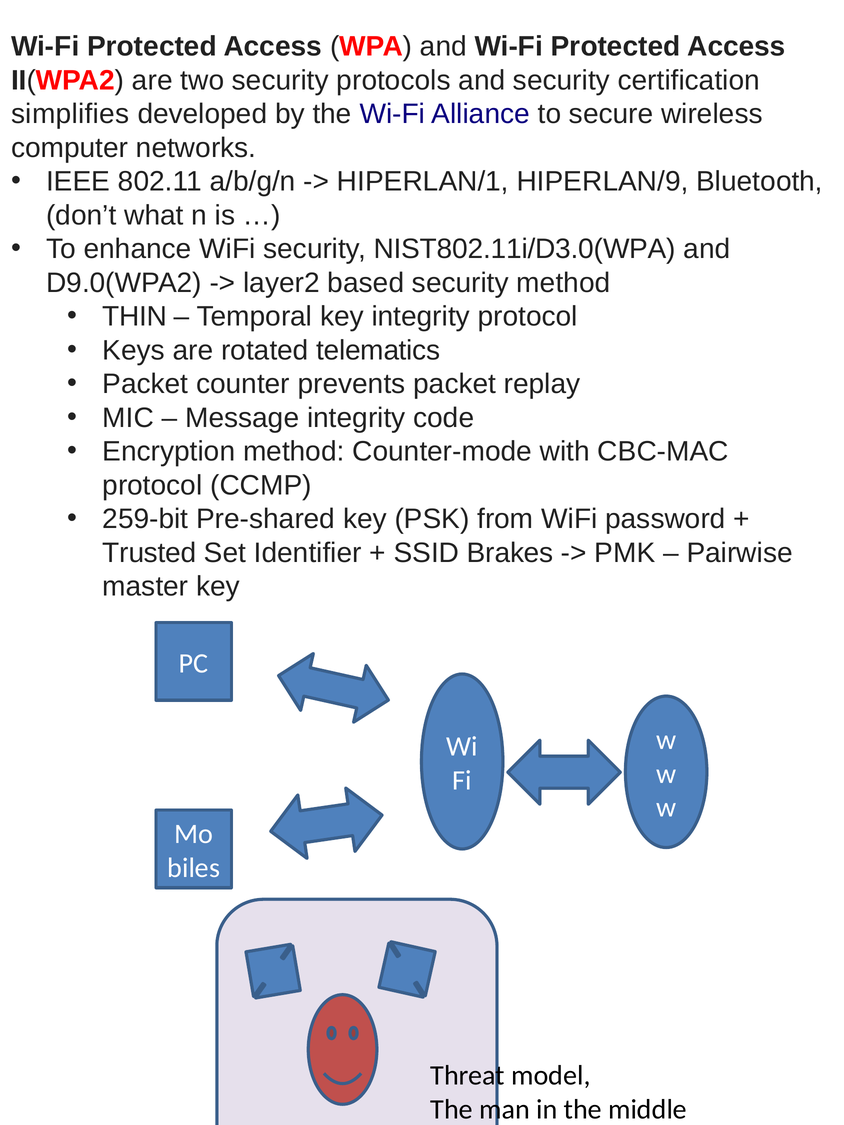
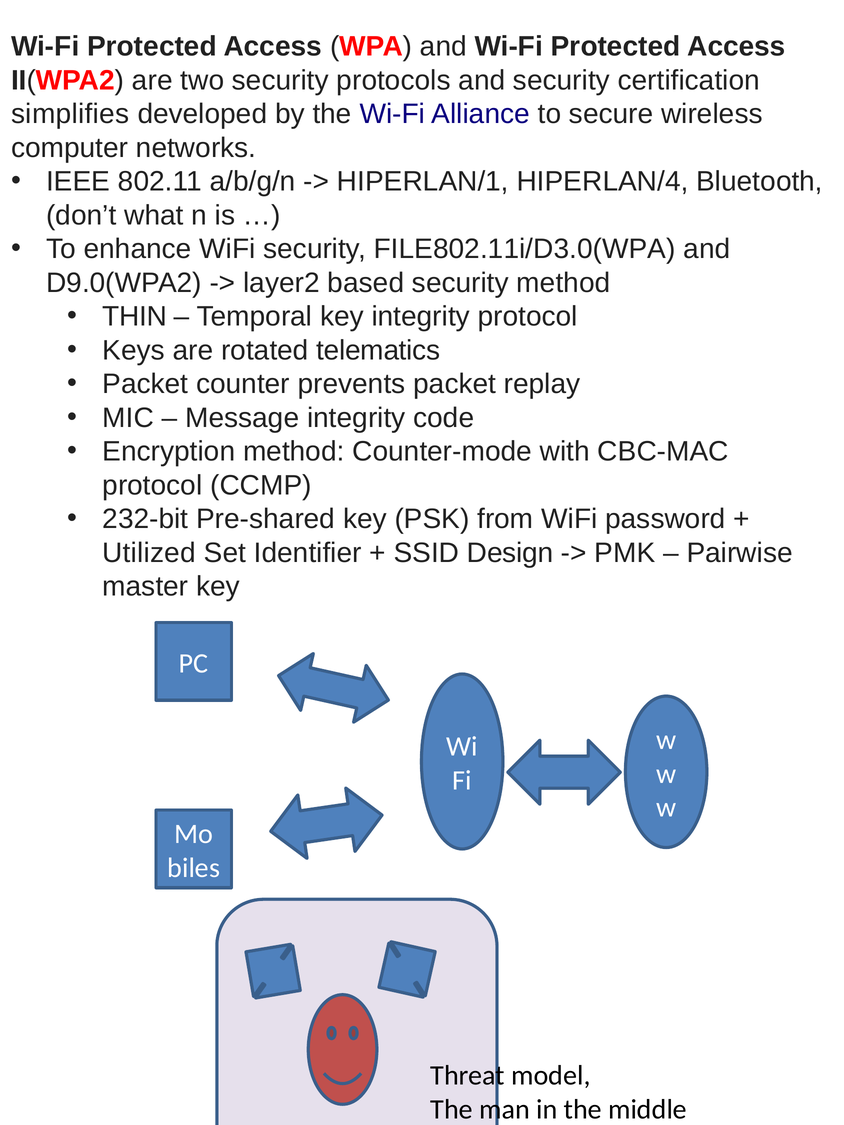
HIPERLAN/9: HIPERLAN/9 -> HIPERLAN/4 (603, 182)
NIST802.11i/D3.0(WPA: NIST802.11i/D3.0(WPA -> FILE802.11i/D3.0(WPA (525, 249)
259-bit: 259-bit -> 232-bit (145, 519)
Trusted: Trusted -> Utilized (149, 553)
Brakes: Brakes -> Design (510, 553)
